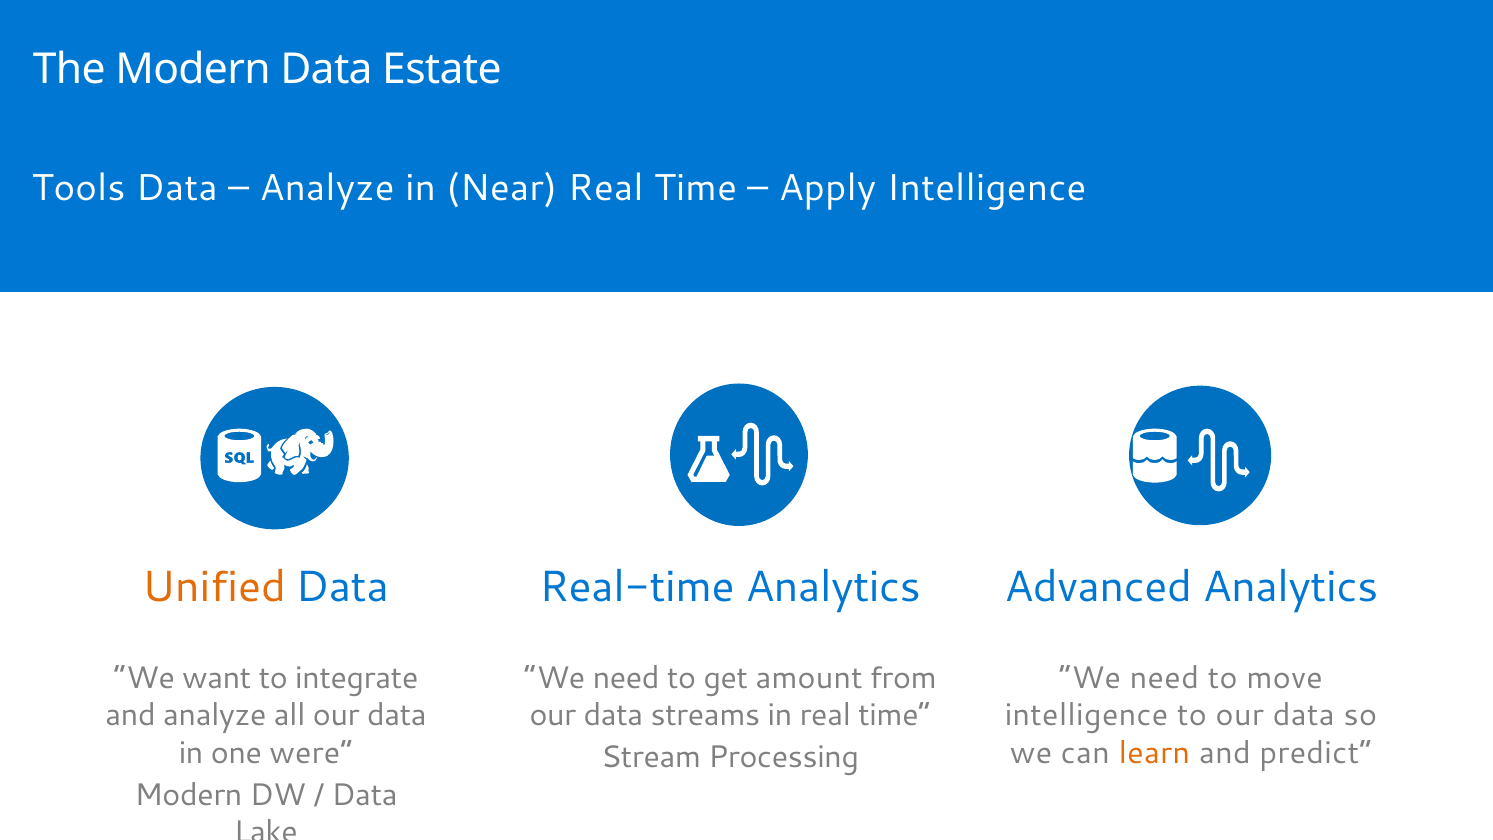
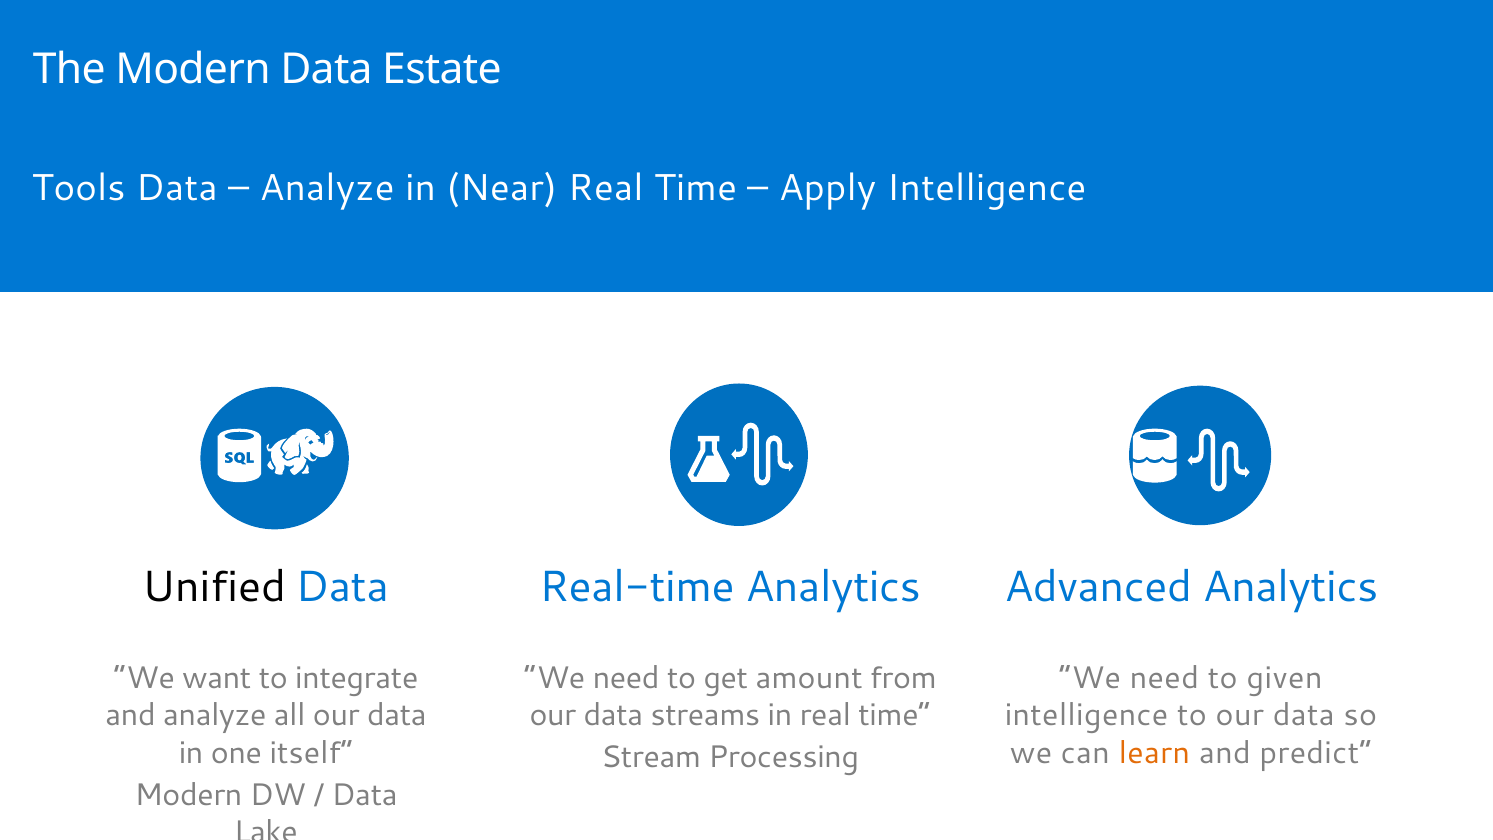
Unified colour: orange -> black (214, 587)
move: move -> given (1285, 678)
were: were -> itself (311, 753)
